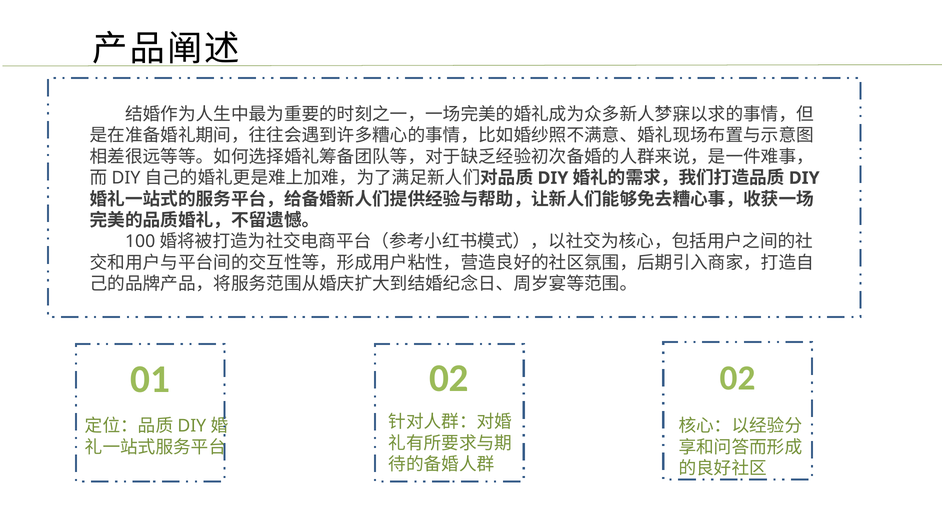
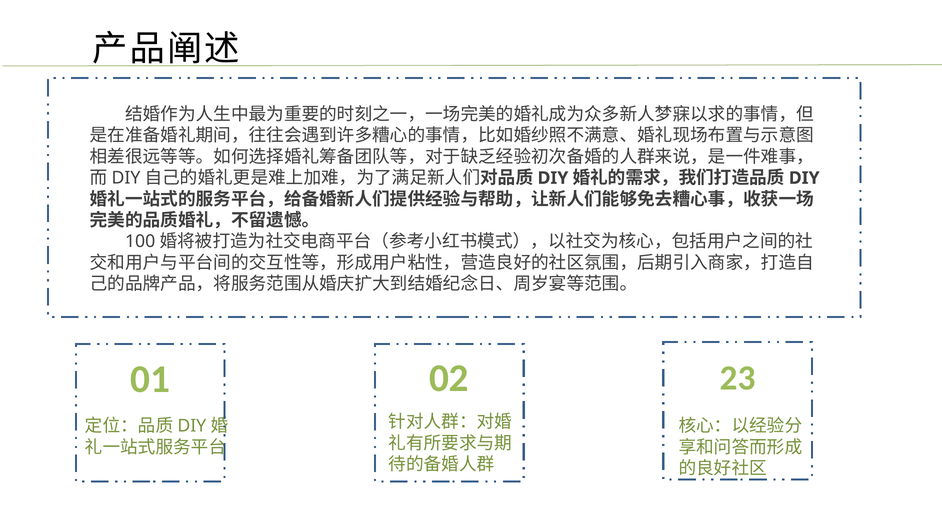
02 02: 02 -> 23 (738, 378)
